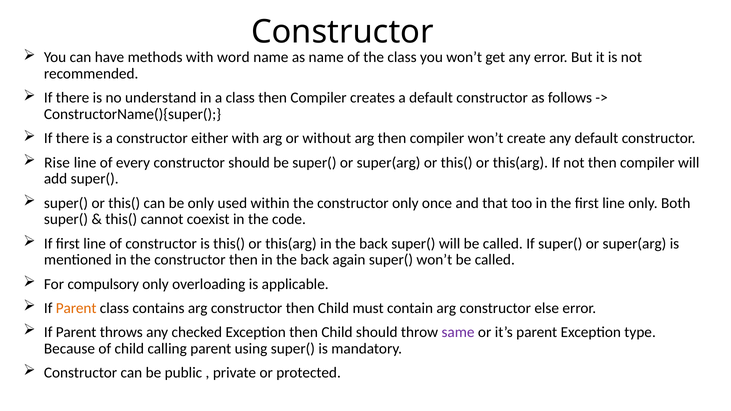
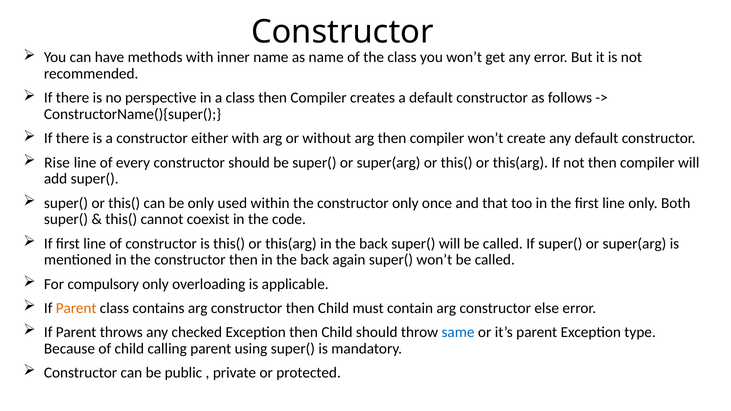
word: word -> inner (233, 57)
understand: understand -> perspective (161, 98)
same colour: purple -> blue (458, 332)
